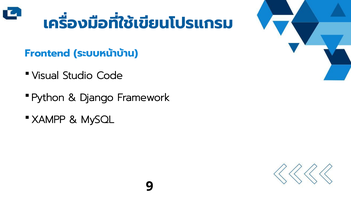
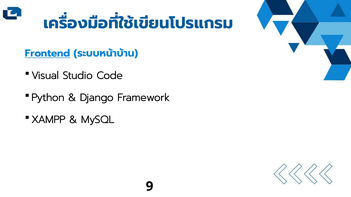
Frontend underline: none -> present (48, 53)
